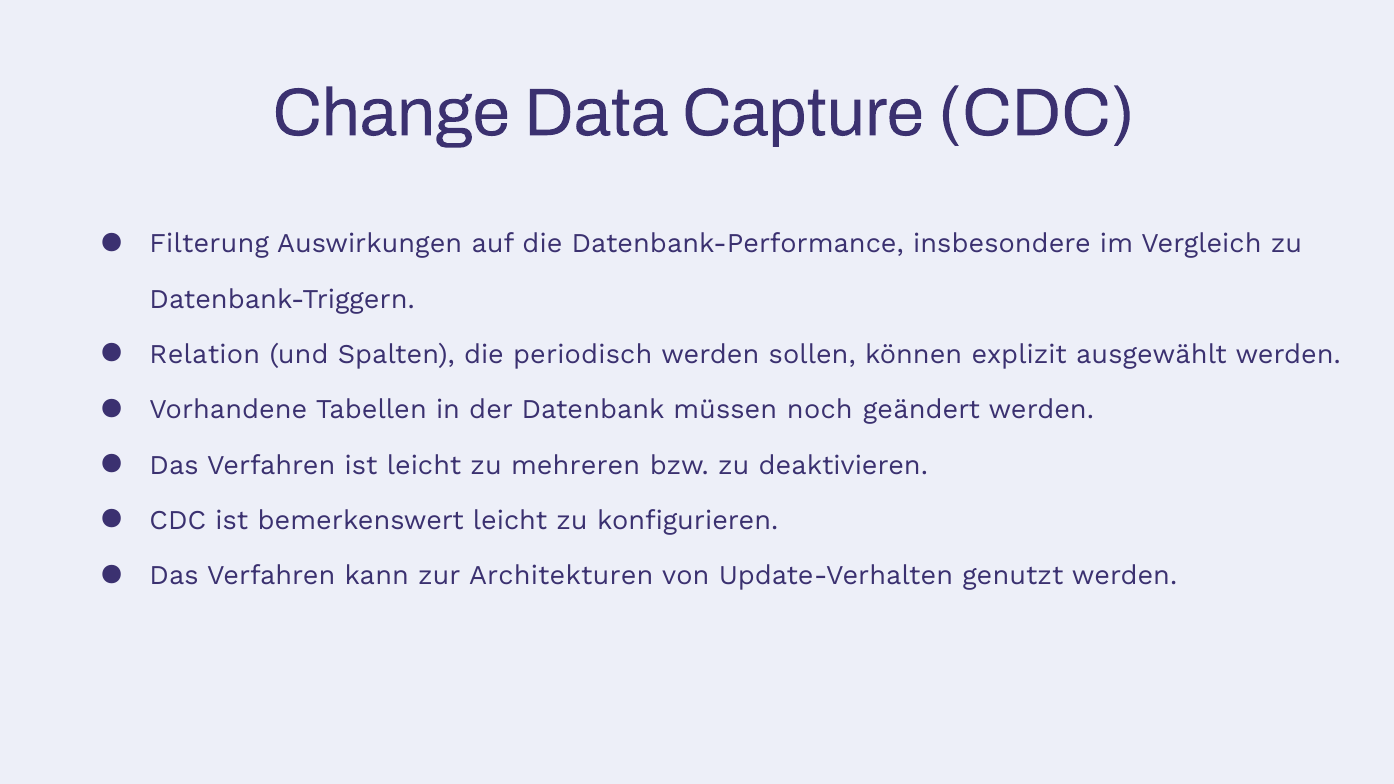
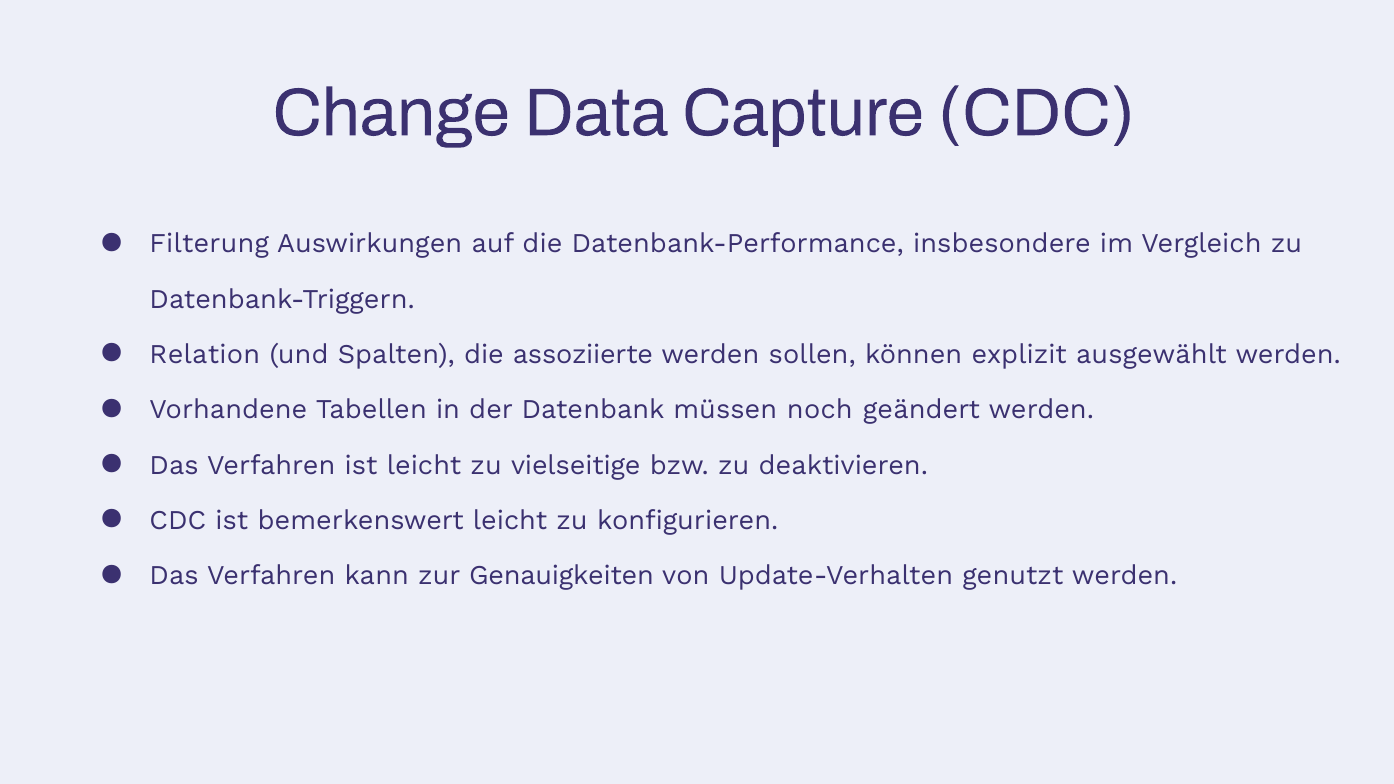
periodisch: periodisch -> assoziierte (583, 355)
mehreren: mehreren -> vielseitige (576, 465)
Architekturen: Architekturen -> Genauigkeiten (561, 576)
